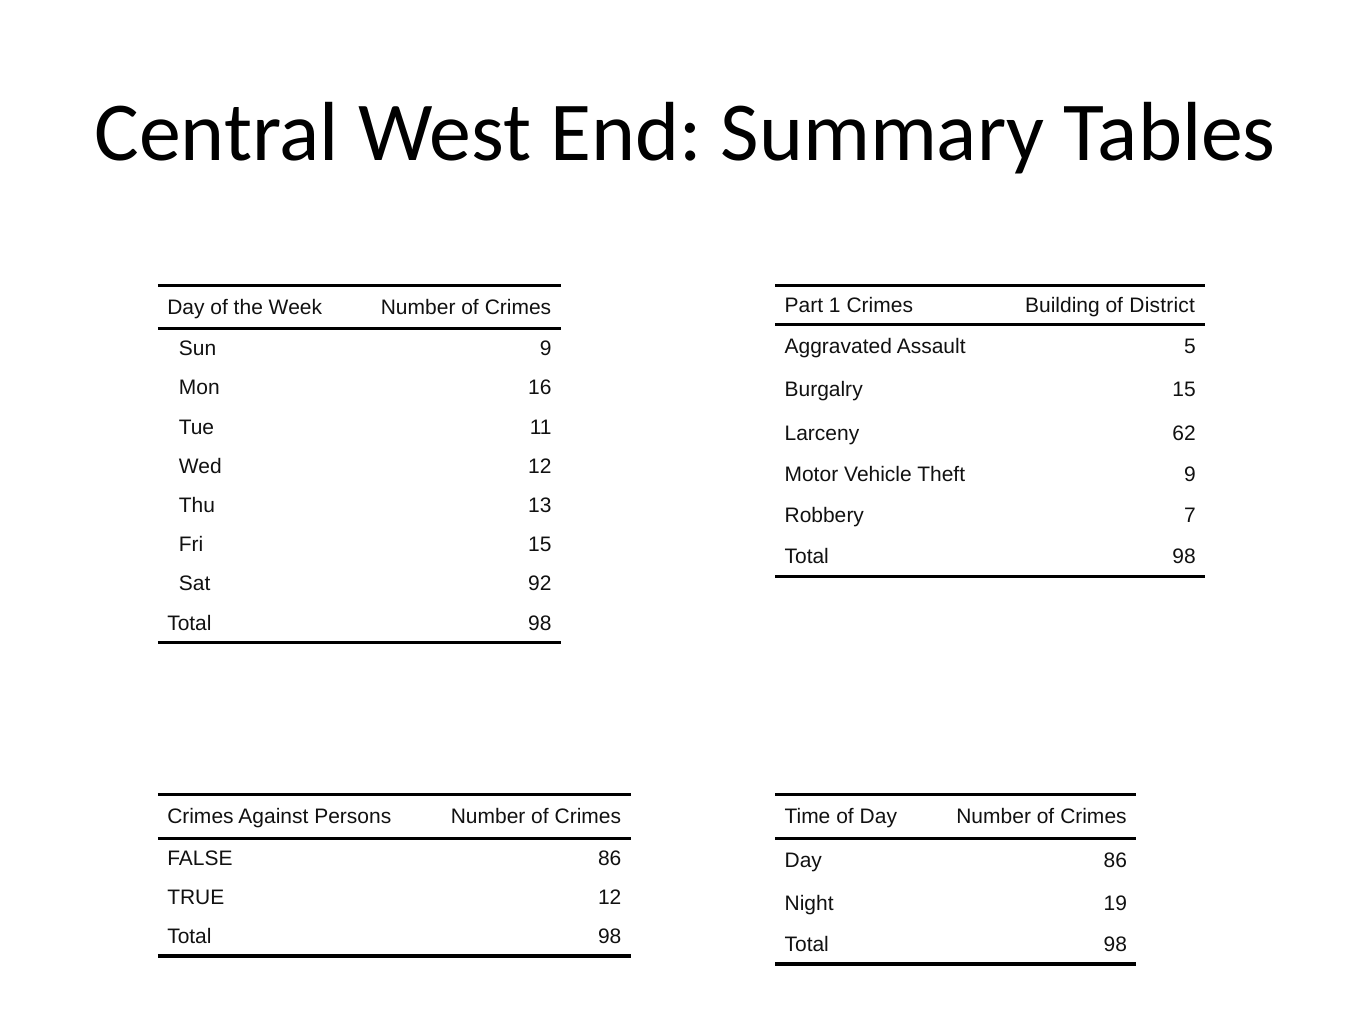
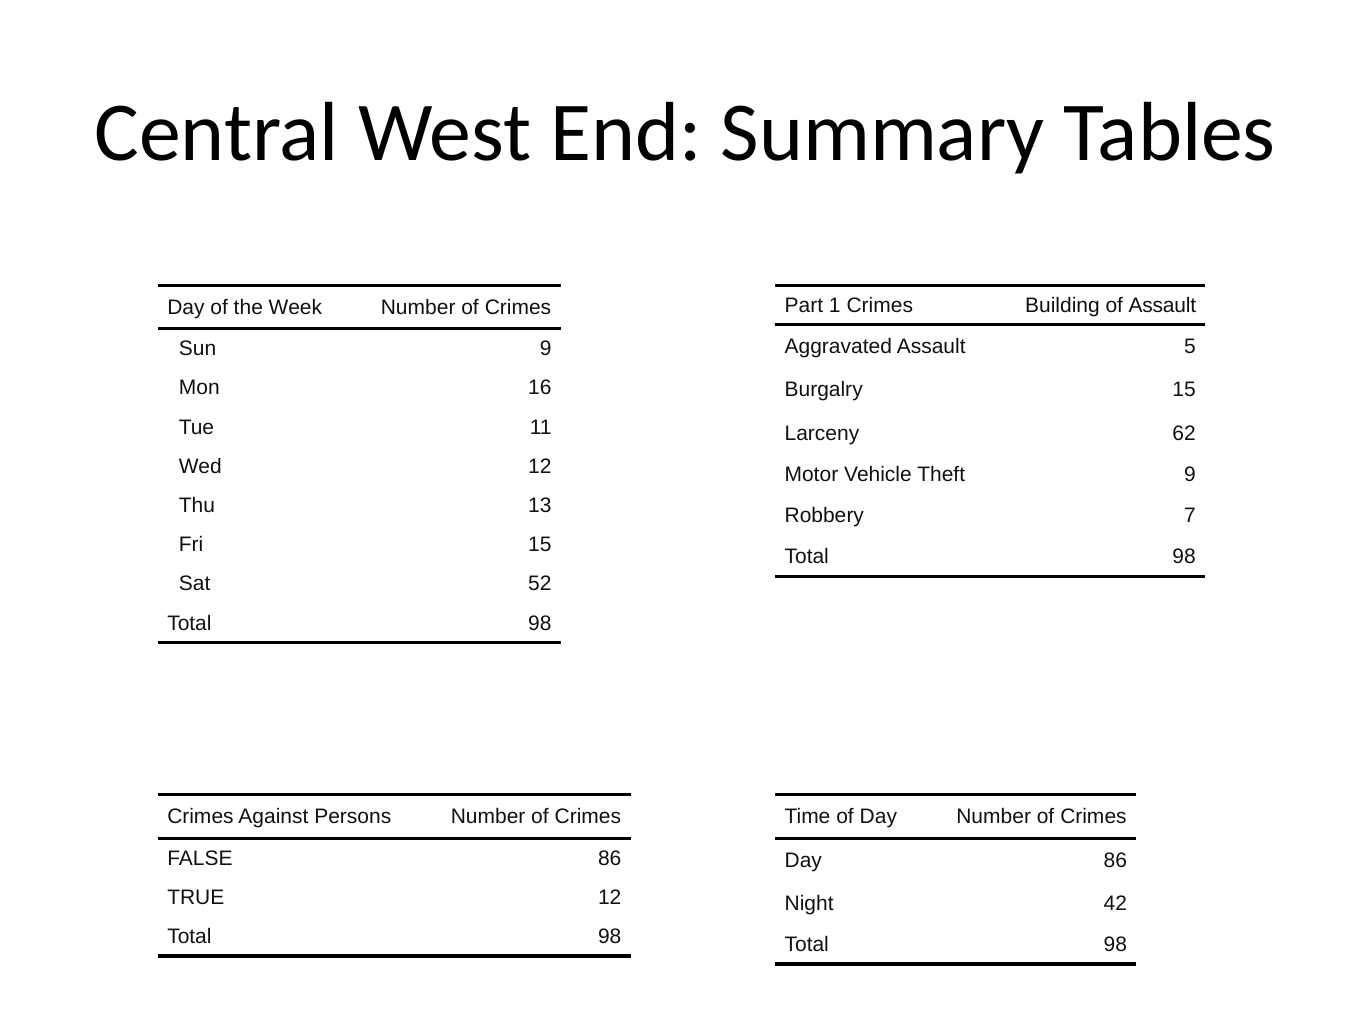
of District: District -> Assault (1162, 305)
92: 92 -> 52 (540, 584)
19: 19 -> 42 (1115, 904)
